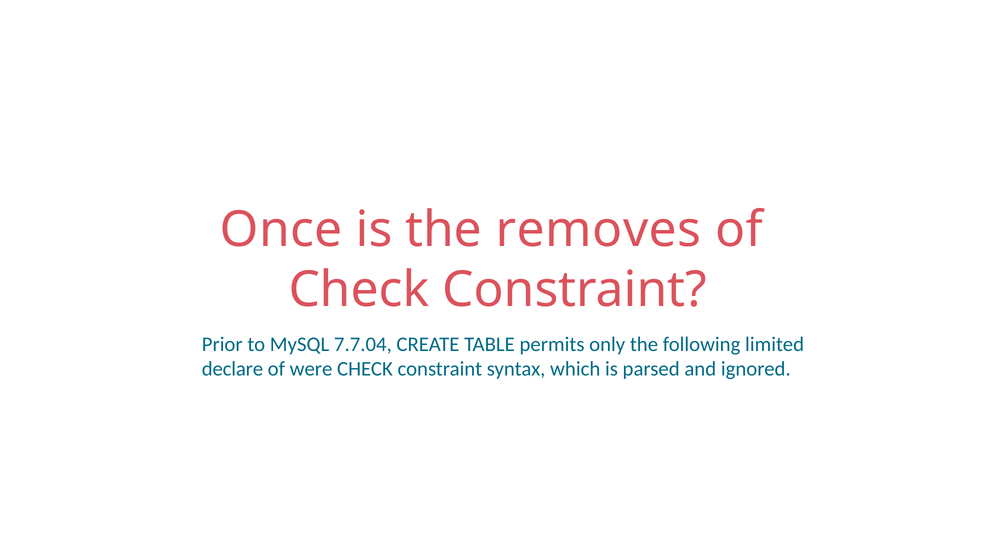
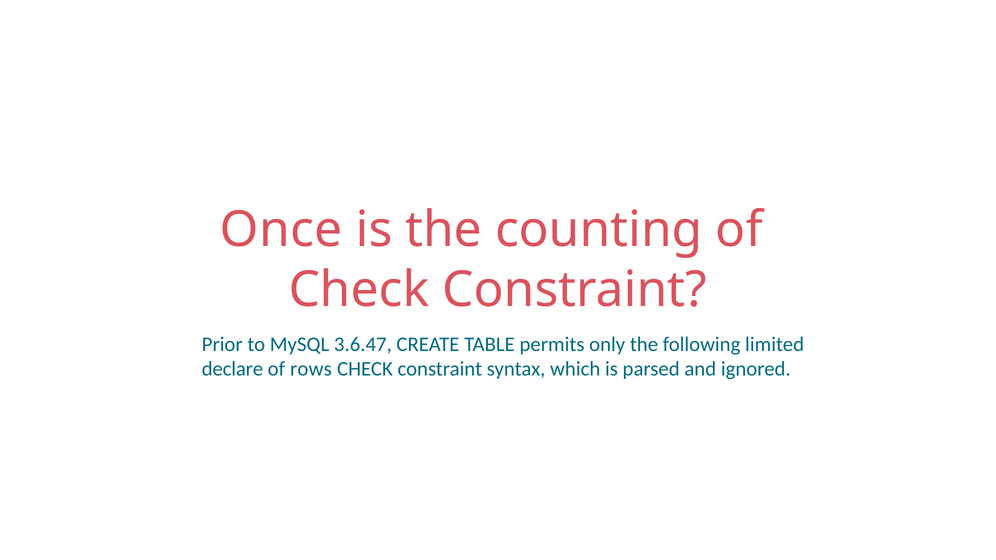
removes: removes -> counting (599, 230)
7.7.04: 7.7.04 -> 3.6.47 (363, 344)
were: were -> rows (311, 369)
